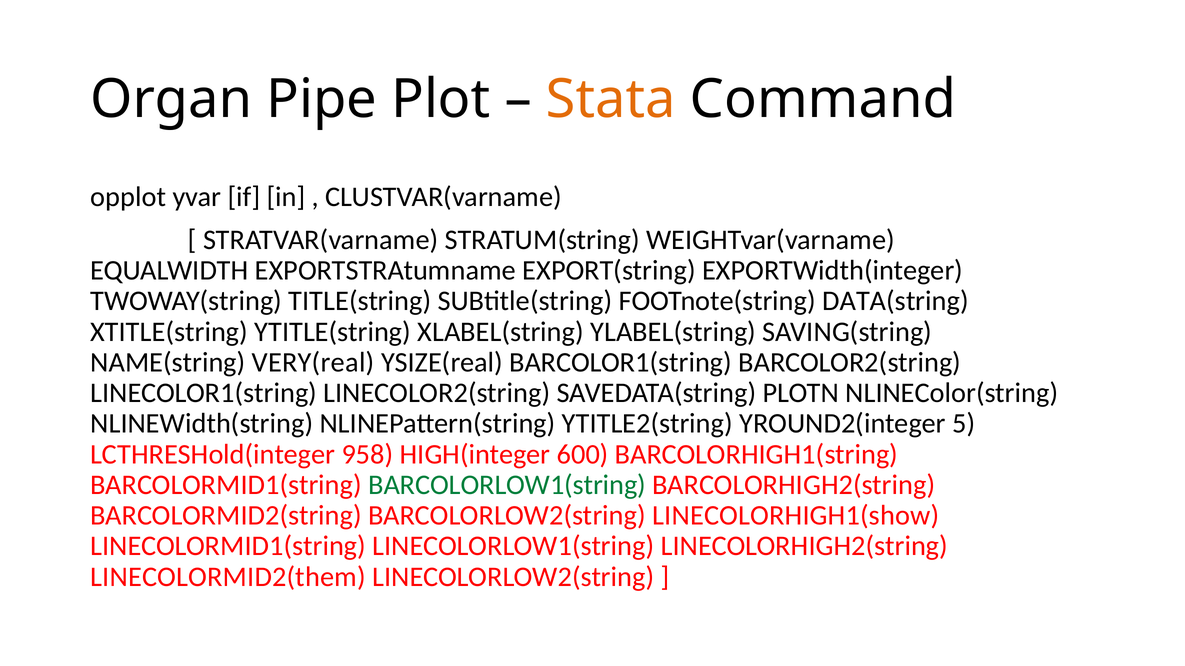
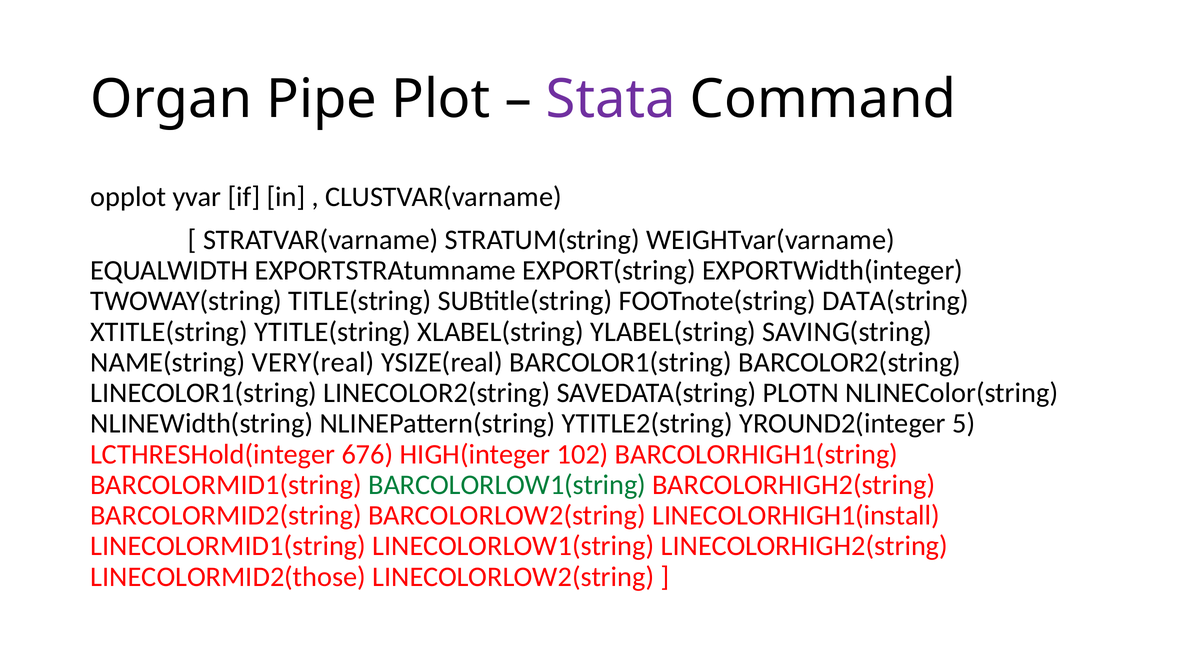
Stata colour: orange -> purple (611, 100)
958: 958 -> 676 (367, 455)
600: 600 -> 102 (583, 455)
LINECOLORHIGH1(show: LINECOLORHIGH1(show -> LINECOLORHIGH1(install (796, 516)
LINECOLORMID2(them: LINECOLORMID2(them -> LINECOLORMID2(those (228, 577)
